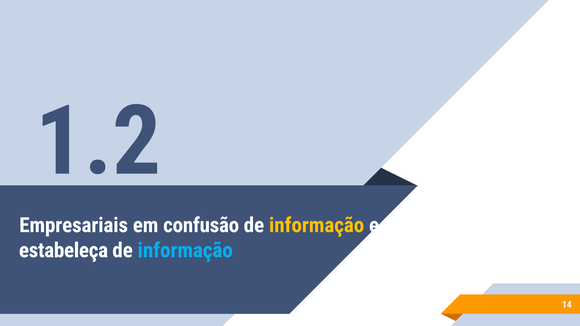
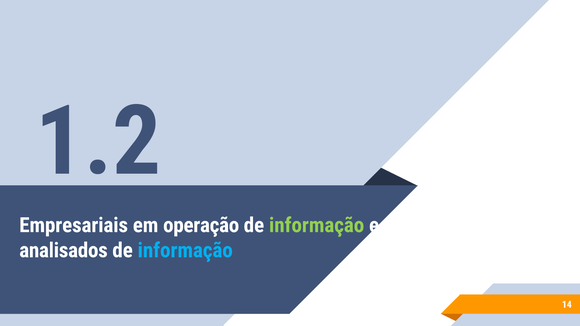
confusão: confusão -> operação (201, 225)
informação colour: yellow -> light green (317, 225)
estabeleça: estabeleça -> analisados (63, 251)
